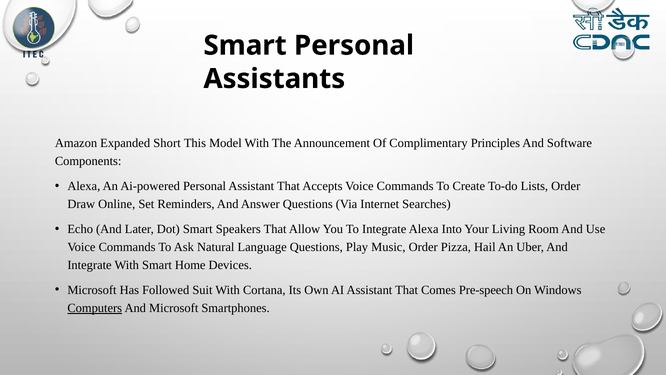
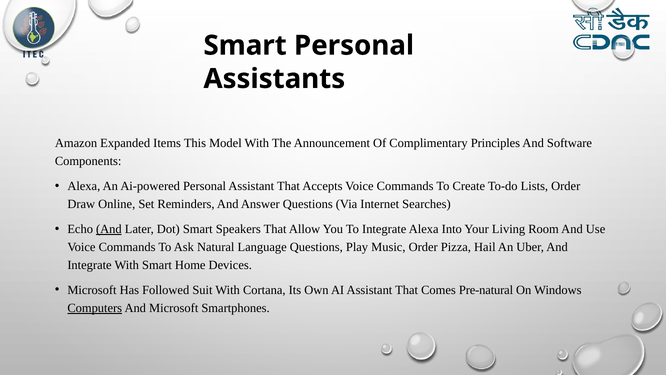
Short: Short -> Items (167, 143)
And underline: none -> present (109, 229)
Pre-speech: Pre-speech -> Pre-natural (486, 290)
